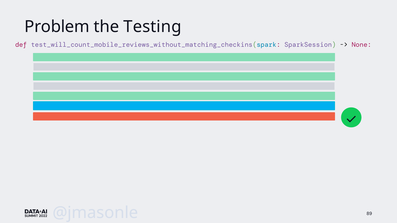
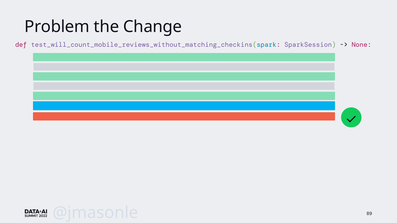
Testing: Testing -> Change (153, 27)
